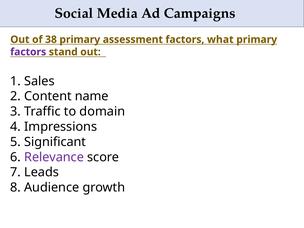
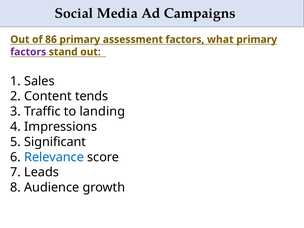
38: 38 -> 86 (51, 40)
name: name -> tends (92, 96)
domain: domain -> landing (102, 112)
Relevance colour: purple -> blue (54, 157)
